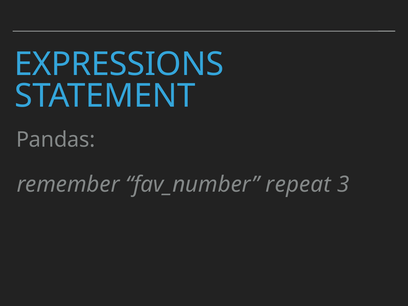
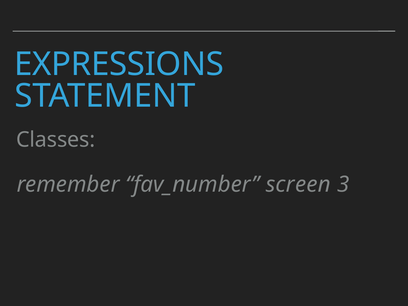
Pandas: Pandas -> Classes (56, 140)
repeat: repeat -> screen (298, 184)
